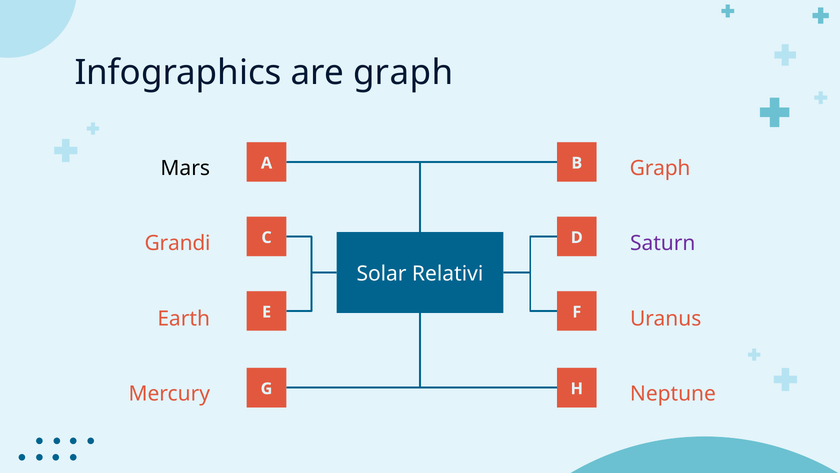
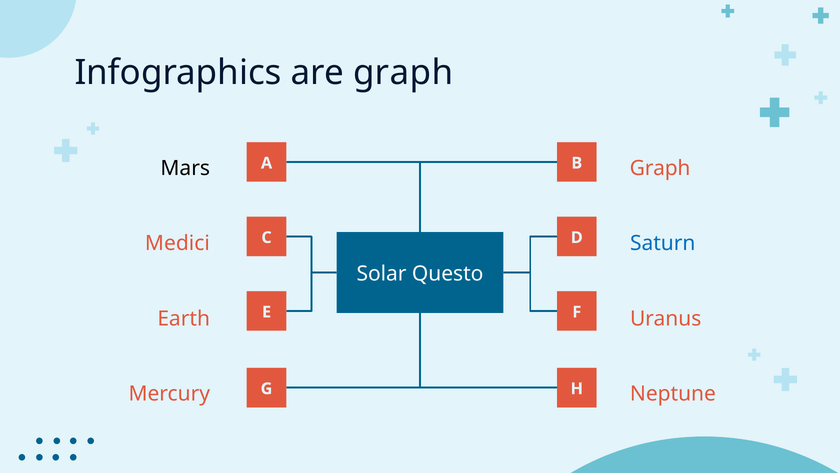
Grandi: Grandi -> Medici (177, 243)
Saturn colour: purple -> blue (663, 243)
Relativi: Relativi -> Questo (448, 274)
